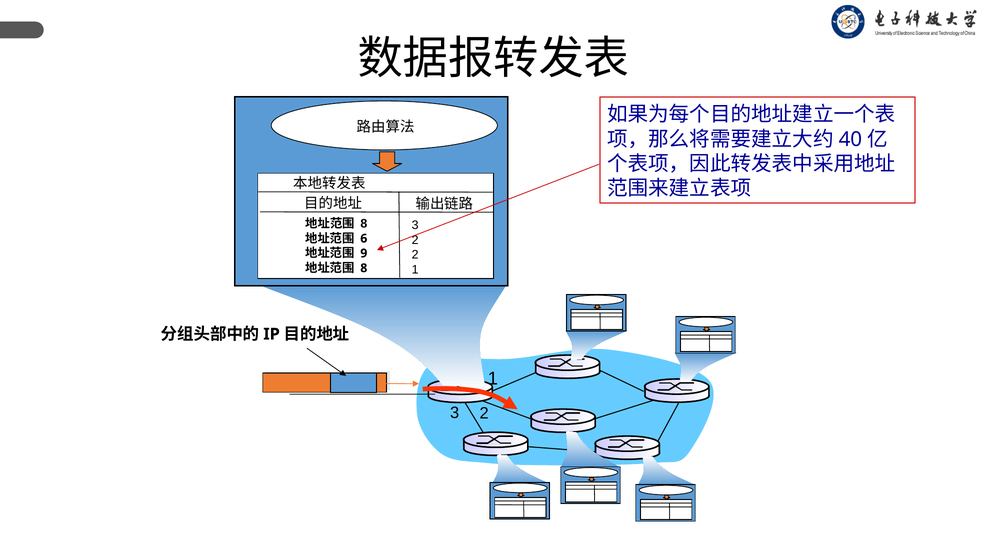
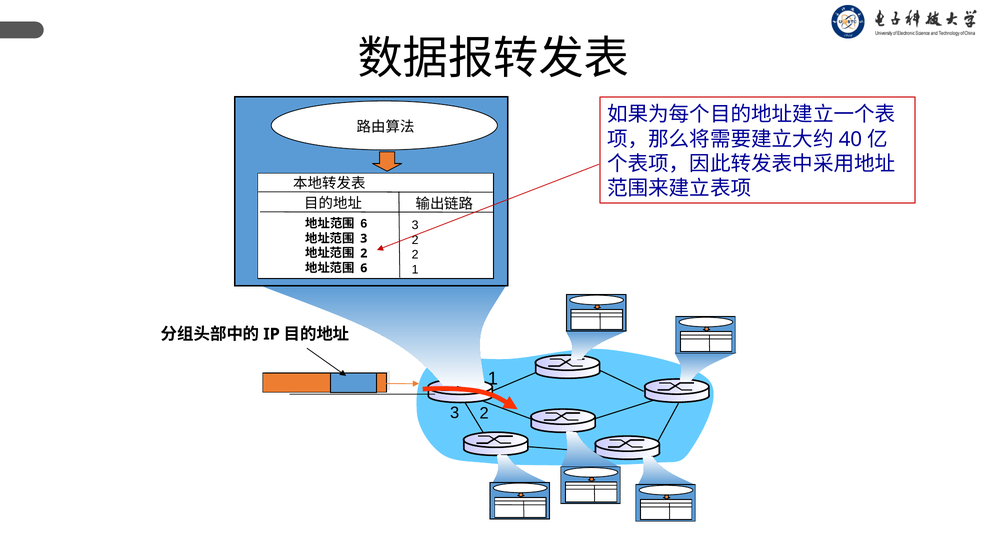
8: 8 -> 6 (364, 224)
6: 6 -> 3 (364, 239)
9: 9 -> 2 (364, 253)
8: 8 -> 6 (364, 268)
